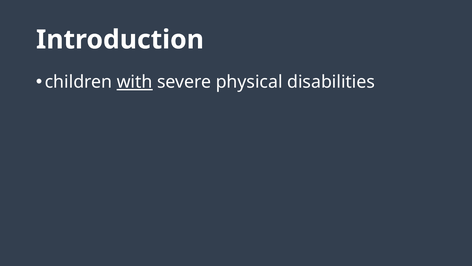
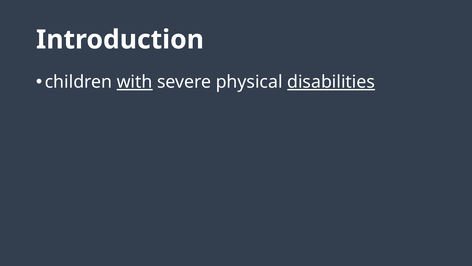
disabilities underline: none -> present (331, 82)
